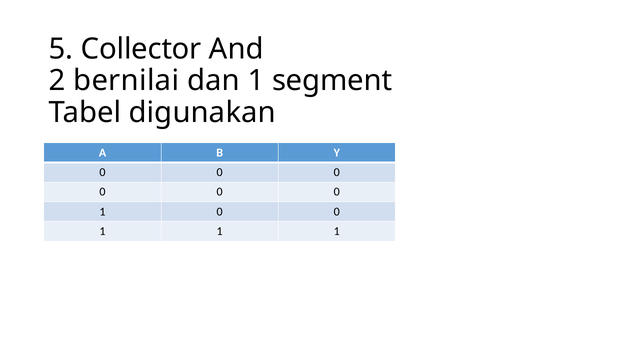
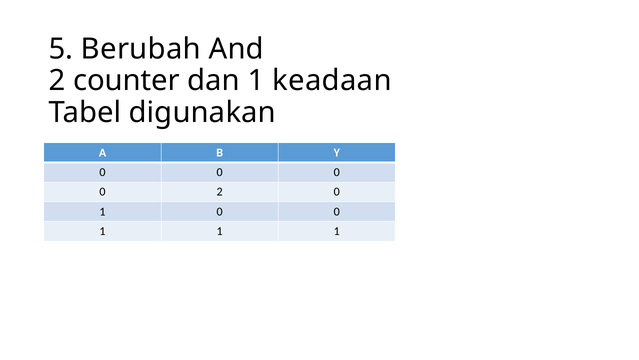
Collector: Collector -> Berubah (141, 49)
bernilai: bernilai -> counter (126, 81)
segment: segment -> keadaan (332, 81)
0: 0 -> 2 (220, 192)
